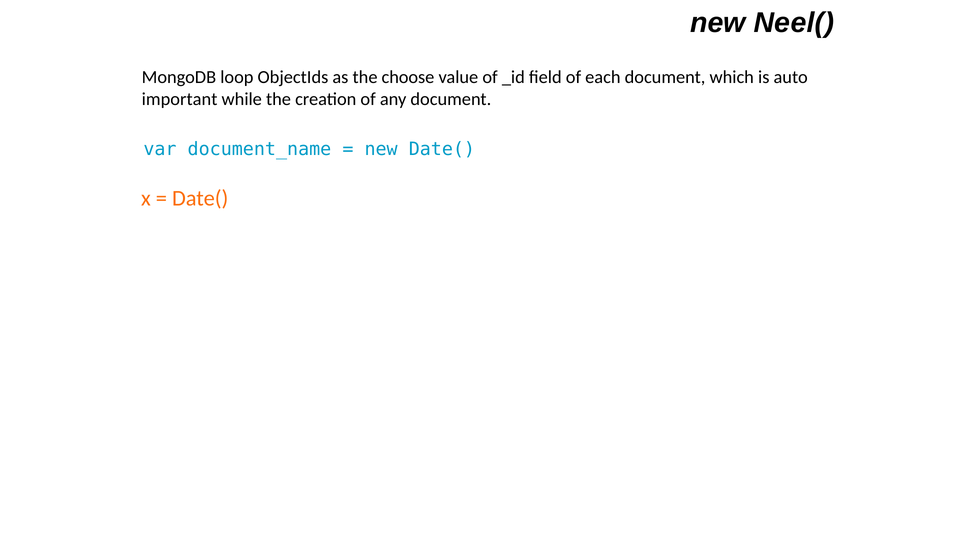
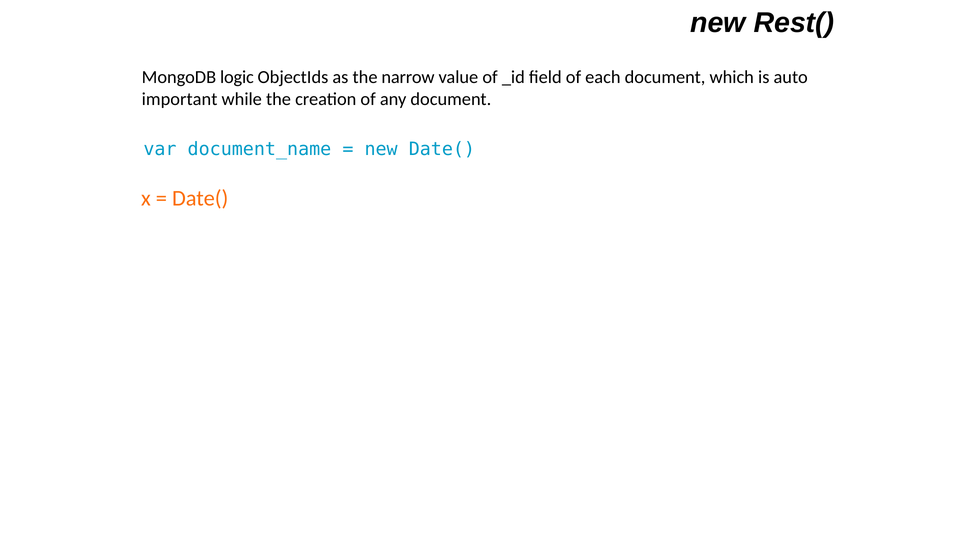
Neel(: Neel( -> Rest( (794, 23)
loop: loop -> logic (237, 77)
choose: choose -> narrow (408, 77)
